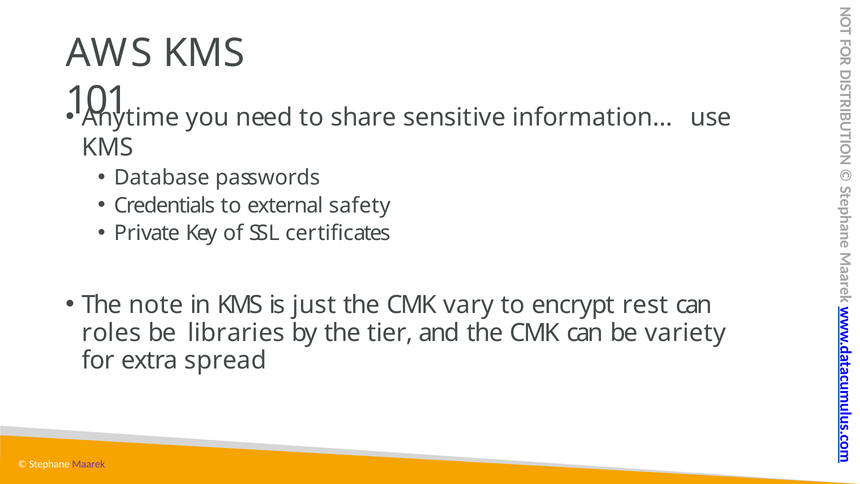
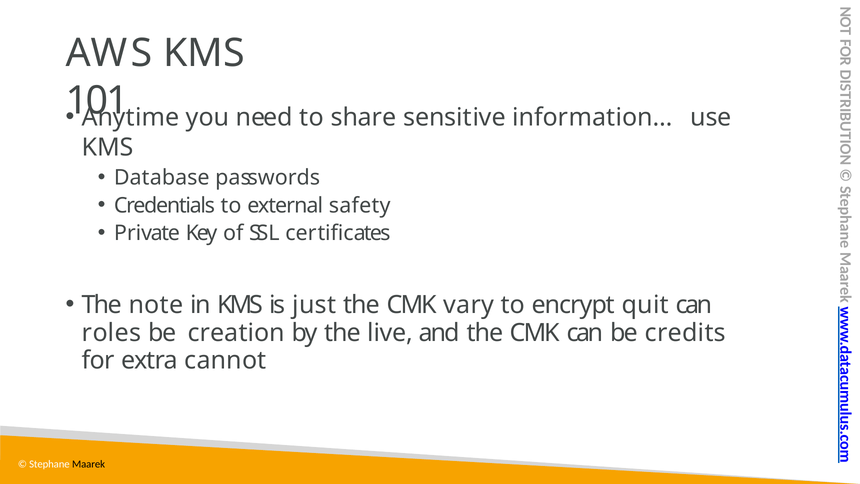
rest: rest -> quit (645, 305)
libraries: libraries -> creation (236, 333)
tier: tier -> live (390, 333)
variety: variety -> credits (685, 333)
spread: spread -> cannot (225, 360)
Maarek colour: purple -> black (89, 464)
